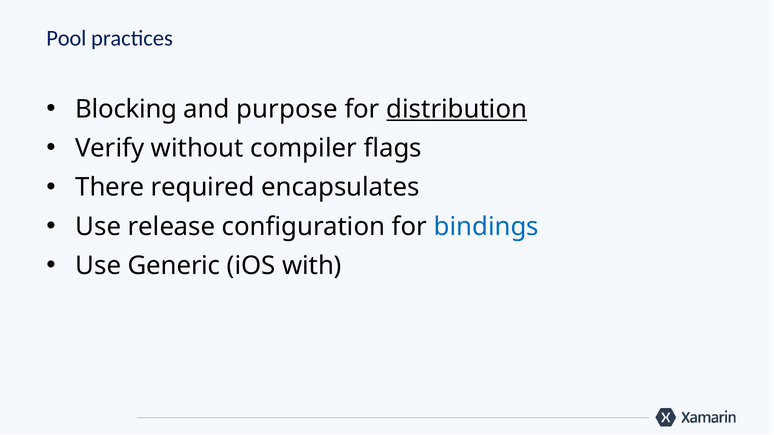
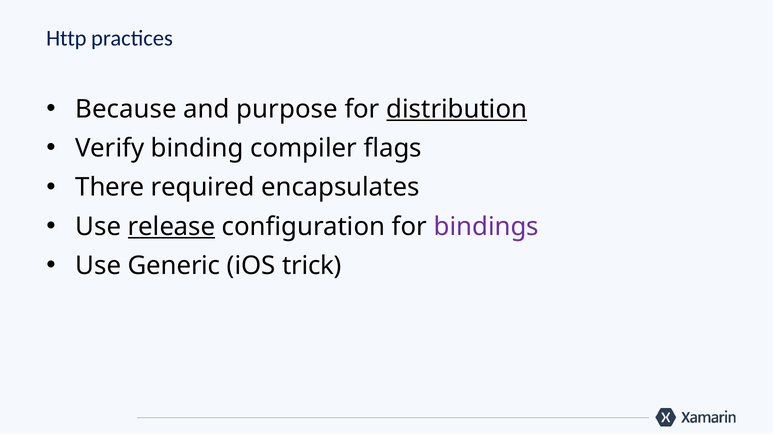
Pool: Pool -> Http (66, 38)
Blocking: Blocking -> Because (126, 109)
without: without -> binding (197, 148)
release underline: none -> present (172, 227)
bindings colour: blue -> purple (486, 227)
with: with -> trick (312, 266)
